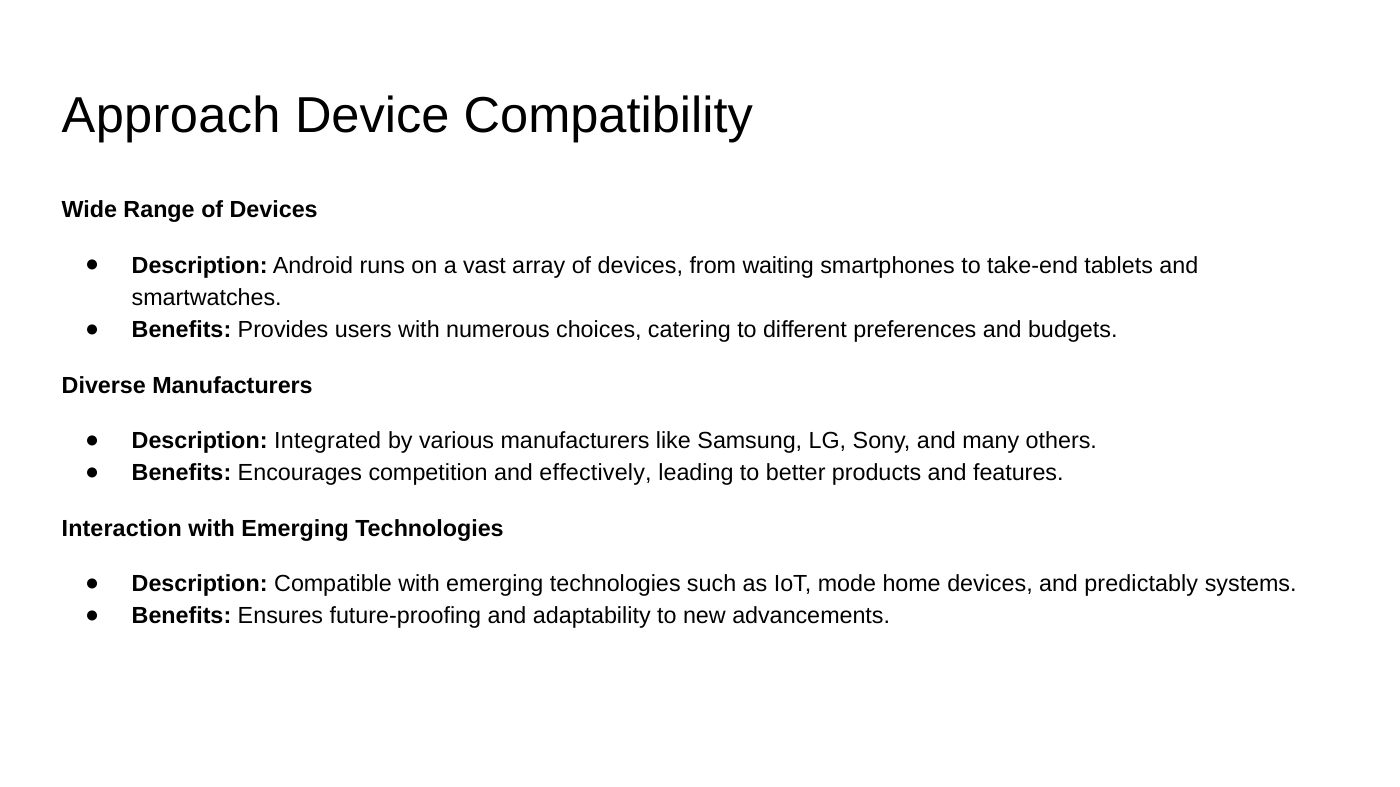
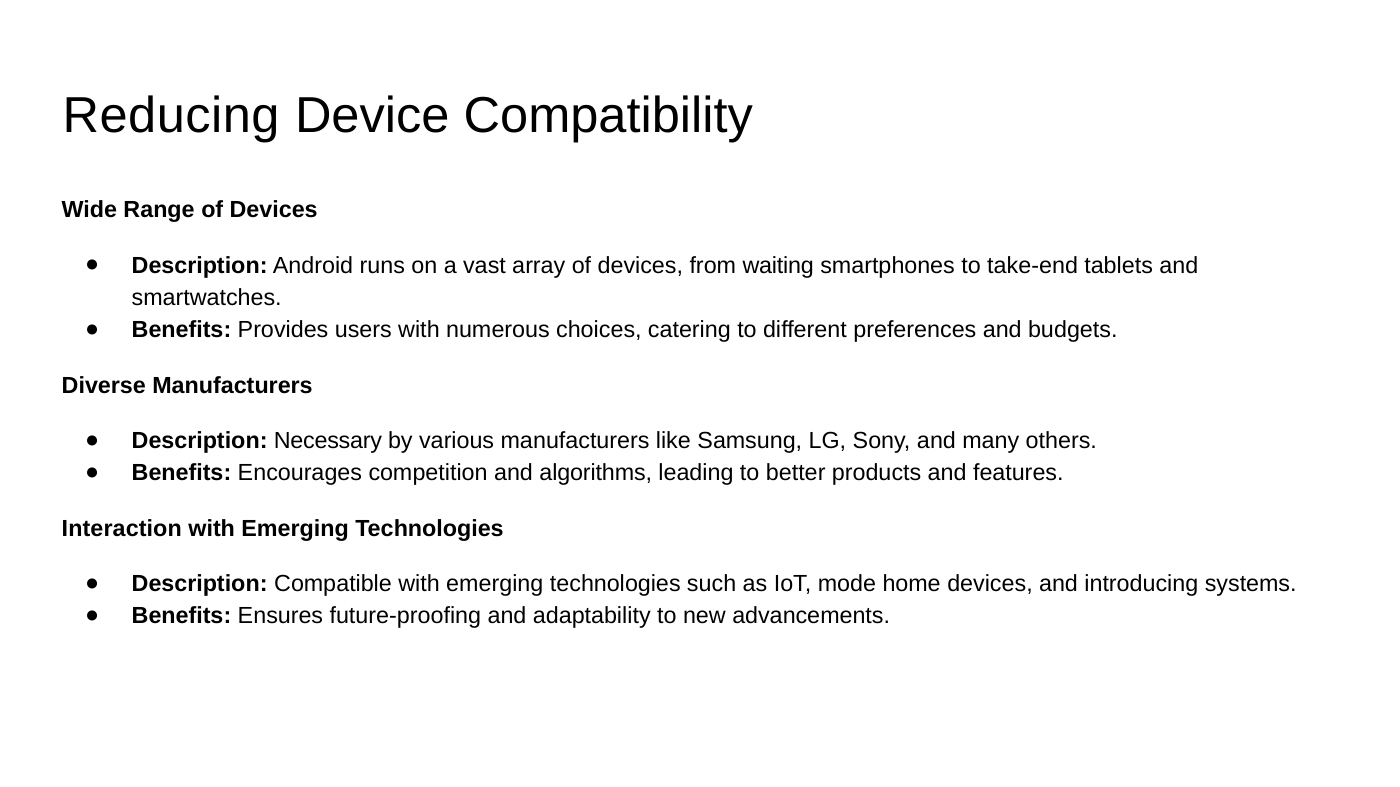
Approach: Approach -> Reducing (171, 116)
Integrated: Integrated -> Necessary (328, 441)
effectively: effectively -> algorithms (596, 473)
predictably: predictably -> introducing (1141, 584)
